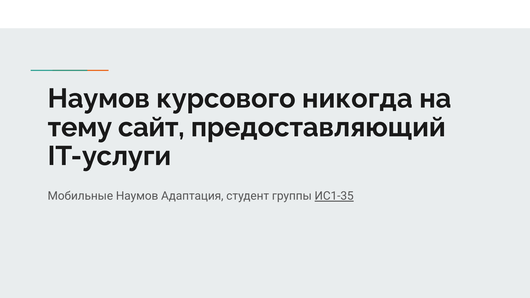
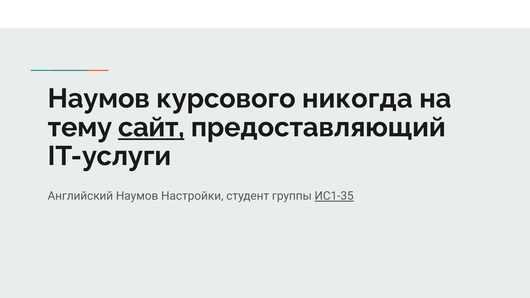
сайт underline: none -> present (151, 127)
Мобильные: Мобильные -> Английский (80, 196)
Адаптация: Адаптация -> Настройки (192, 196)
